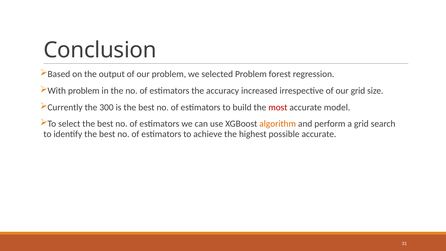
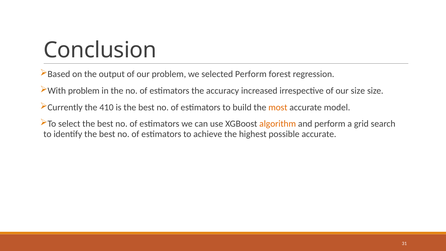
selected Problem: Problem -> Perform (251, 74)
our grid: grid -> size (358, 91)
300: 300 -> 410 (107, 107)
most colour: red -> orange (278, 107)
